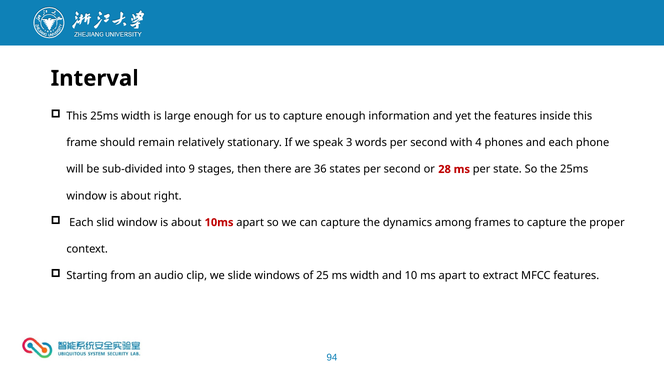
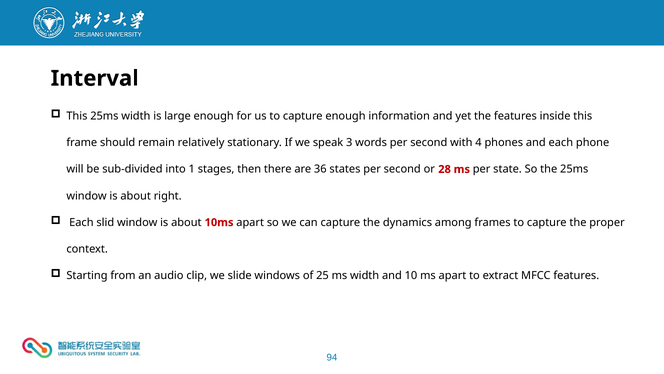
9: 9 -> 1 (192, 169)
